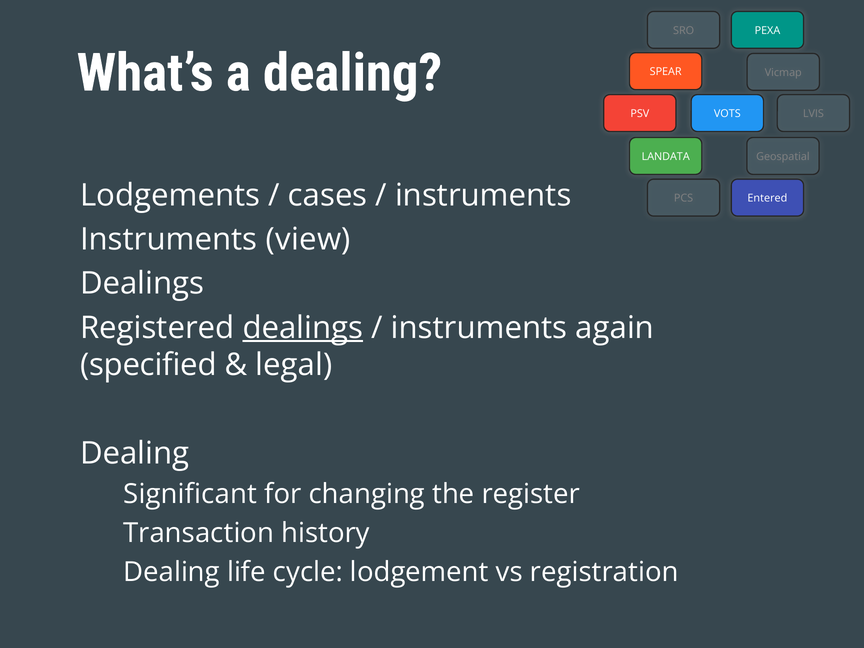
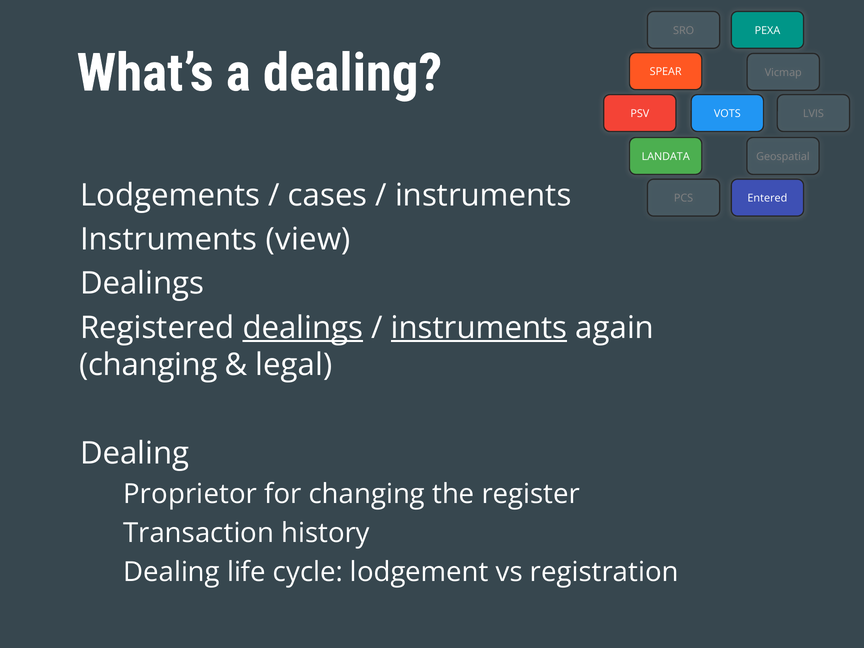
instruments underline: none -> present (479, 328)
specified: specified -> changing (148, 365)
Significant: Significant -> Proprietor (190, 494)
